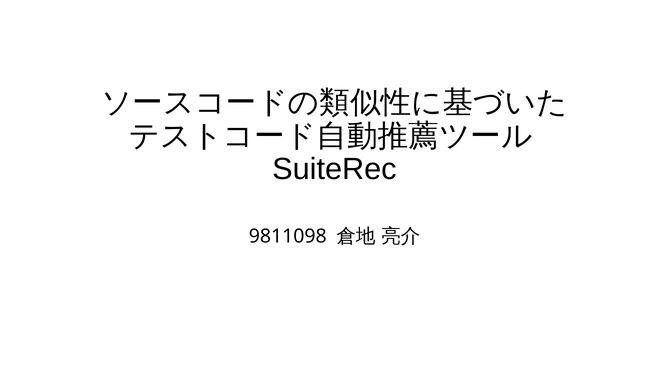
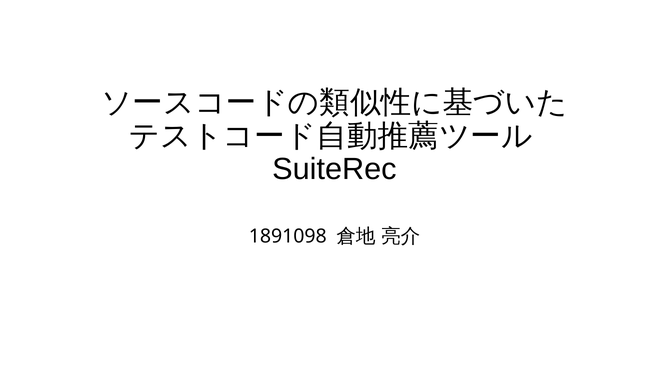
9811098: 9811098 -> 1891098 (288, 237)
